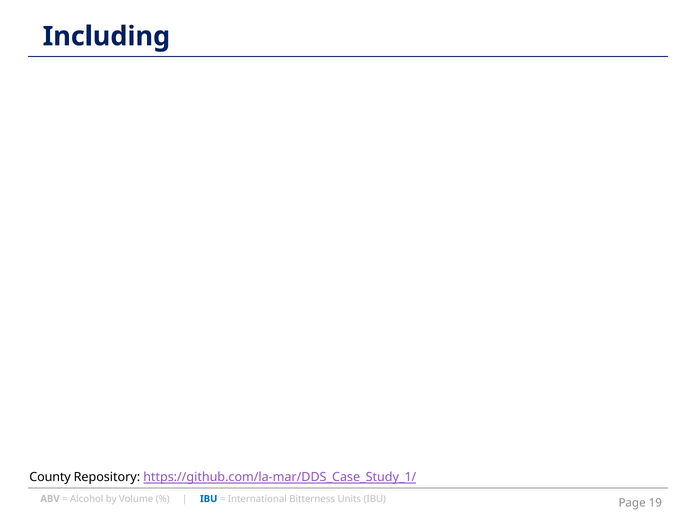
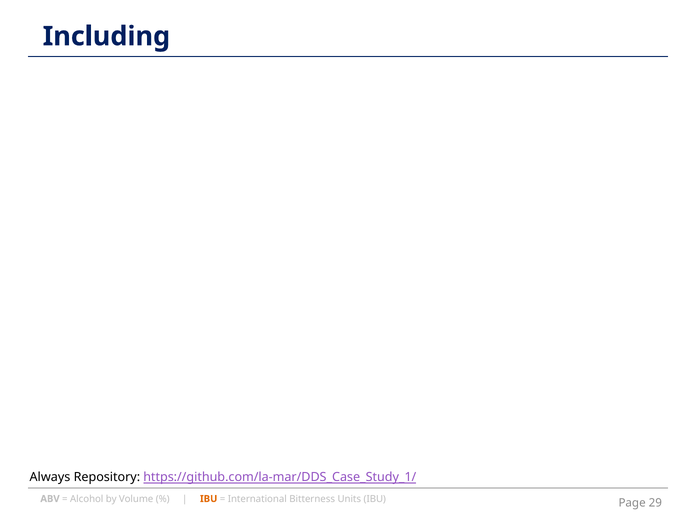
County: County -> Always (50, 477)
IBU colour: blue -> orange (209, 499)
19: 19 -> 29 (655, 503)
